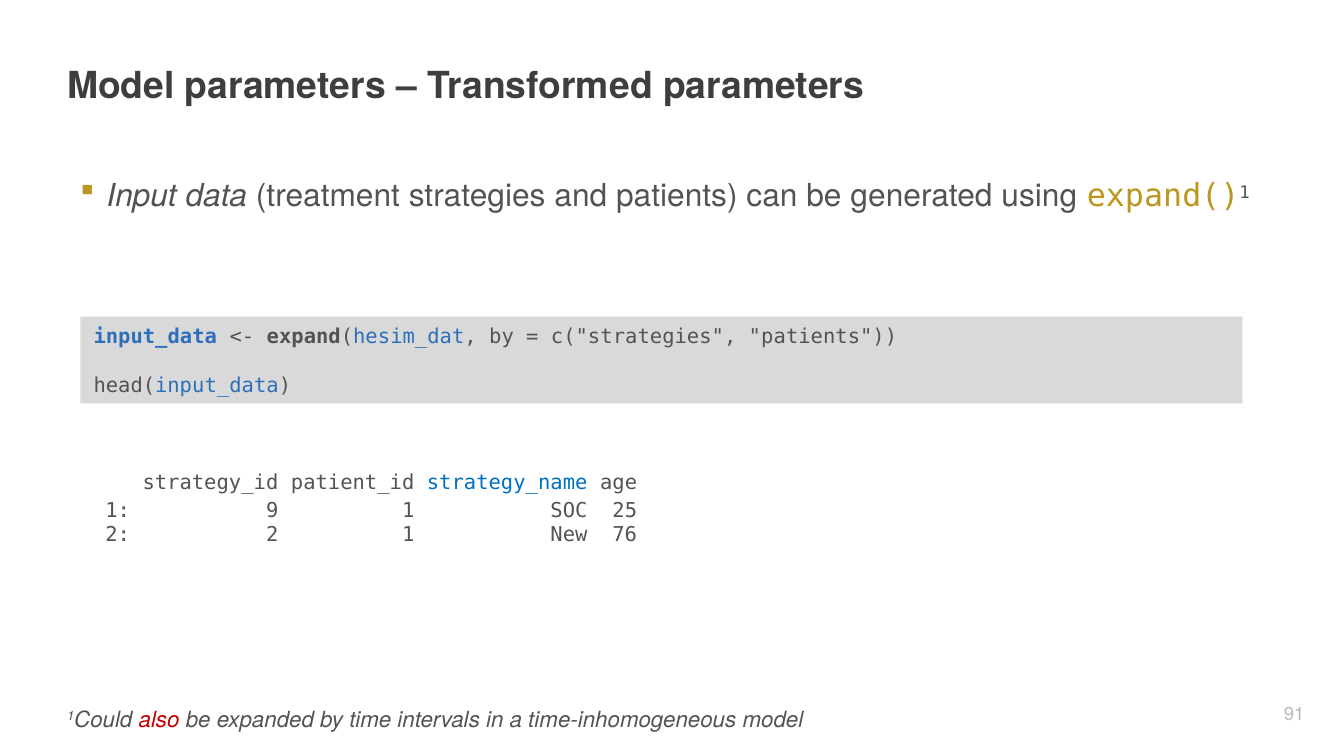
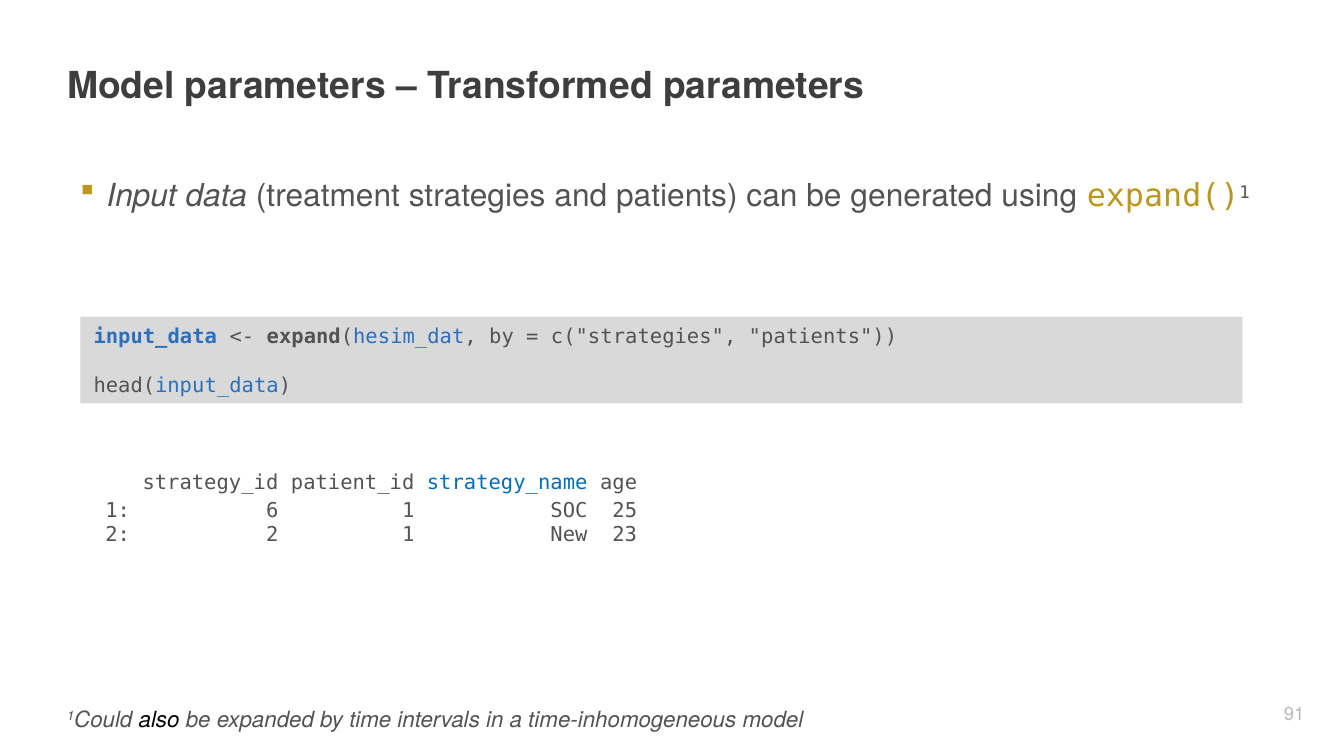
9: 9 -> 6 (272, 511)
76: 76 -> 23 (625, 535)
also colour: red -> black (159, 720)
